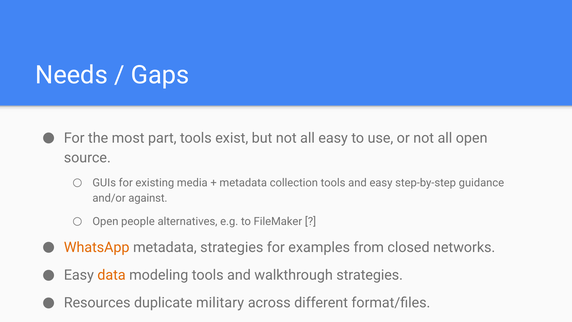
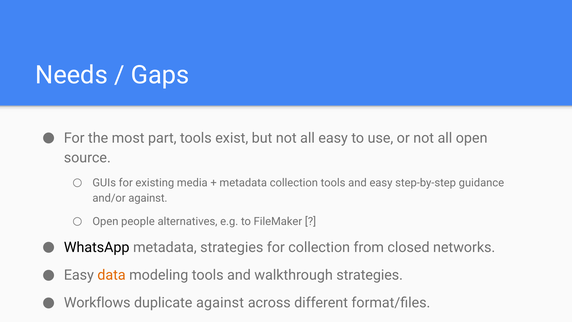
WhatsApp colour: orange -> black (97, 247)
for examples: examples -> collection (319, 247)
Resources: Resources -> Workflows (97, 303)
duplicate military: military -> against (220, 303)
